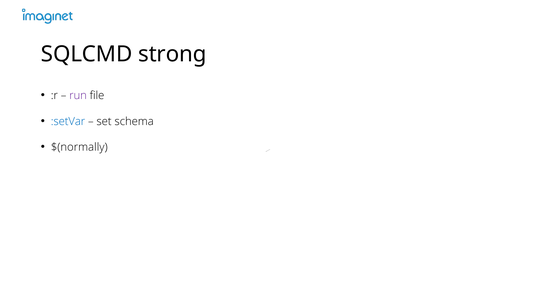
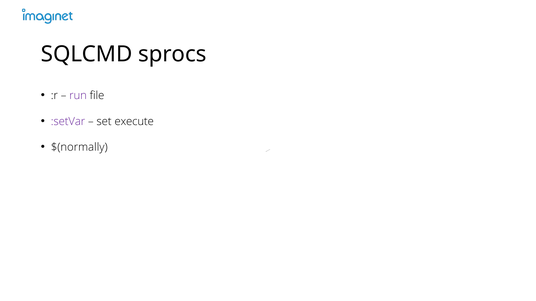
strong: strong -> sprocs (172, 54)
:setVar colour: blue -> purple (68, 122)
schema: schema -> execute (134, 122)
